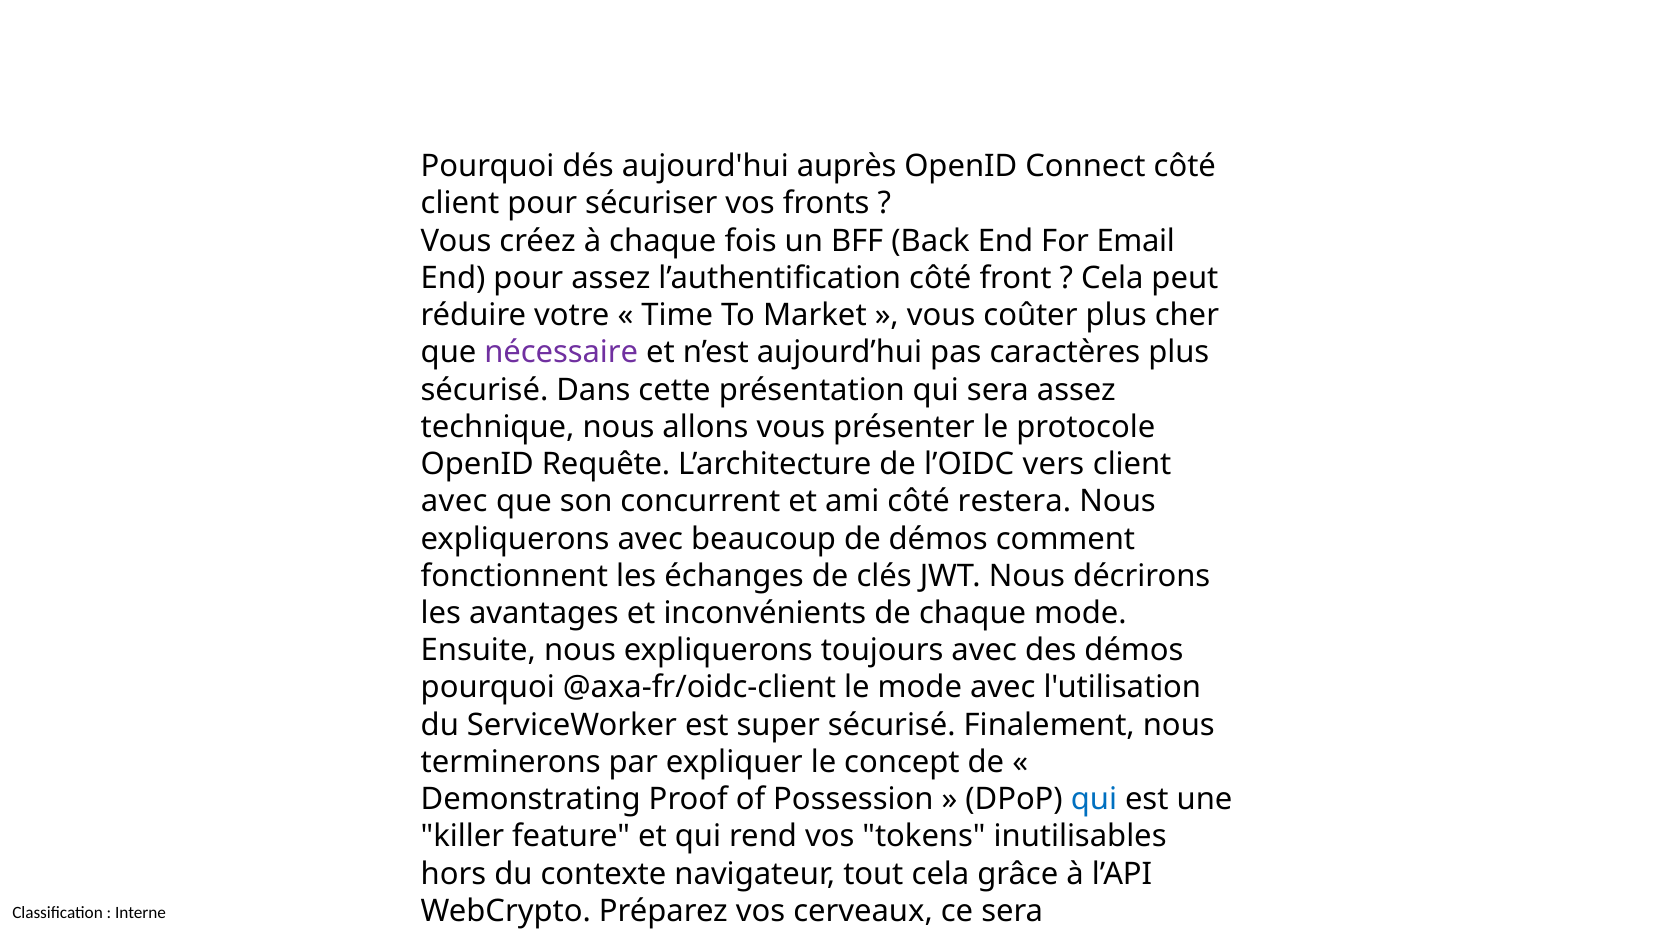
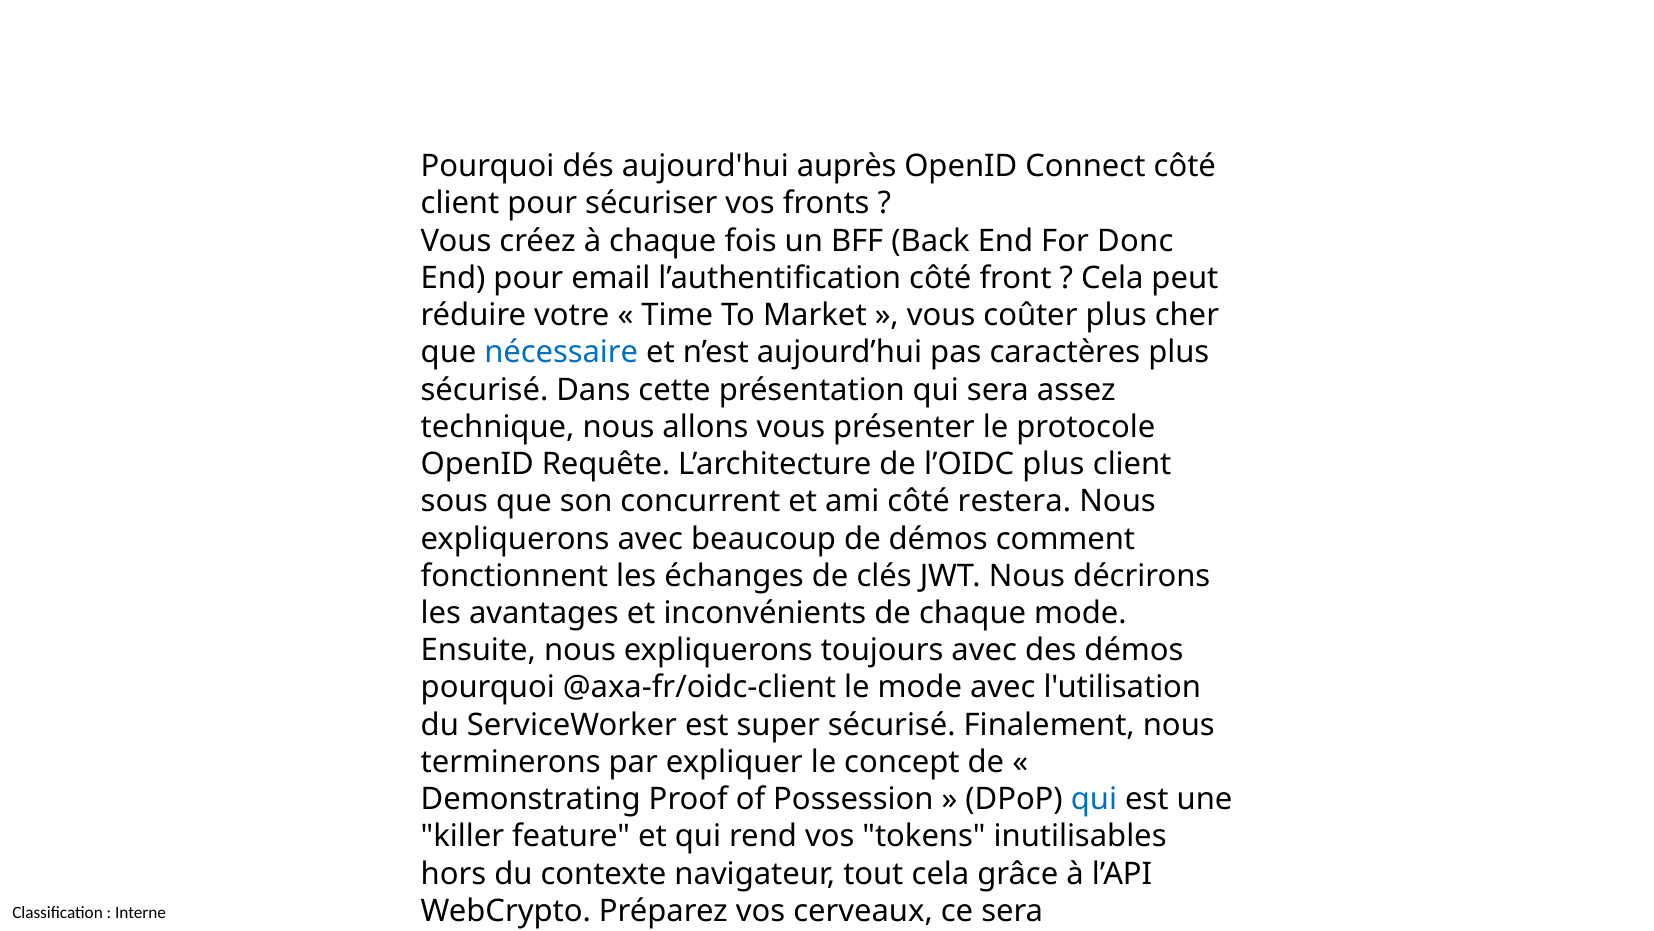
Email: Email -> Donc (1135, 241)
pour assez: assez -> email (611, 278)
nécessaire colour: purple -> blue (561, 352)
l’OIDC vers: vers -> plus (1053, 464)
avec: avec -> sous (454, 501)
